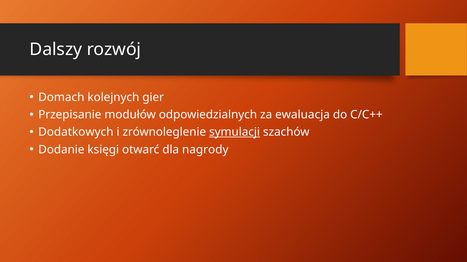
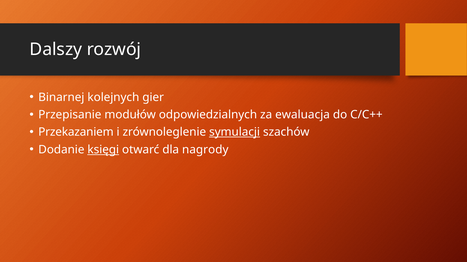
Domach: Domach -> Binarnej (61, 97)
Dodatkowych: Dodatkowych -> Przekazaniem (76, 132)
księgi underline: none -> present (103, 150)
